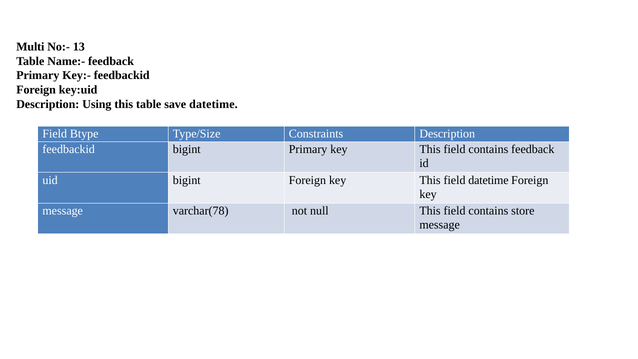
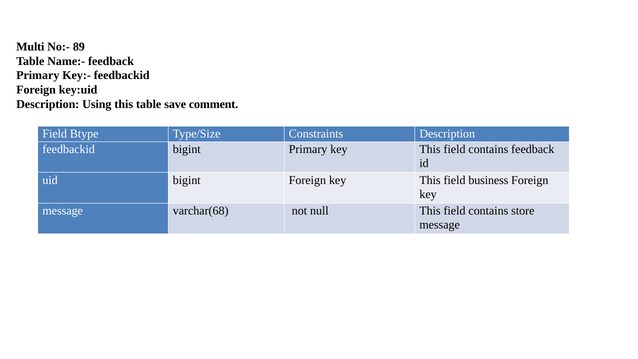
13: 13 -> 89 (79, 47)
save datetime: datetime -> comment (214, 104)
field datetime: datetime -> business (488, 180)
varchar(78: varchar(78 -> varchar(68 (201, 211)
